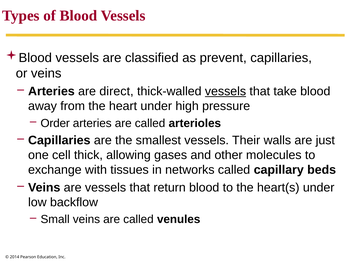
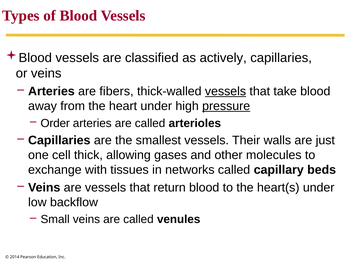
prevent: prevent -> actively (223, 58)
direct: direct -> fibers (116, 91)
pressure underline: none -> present (226, 106)
